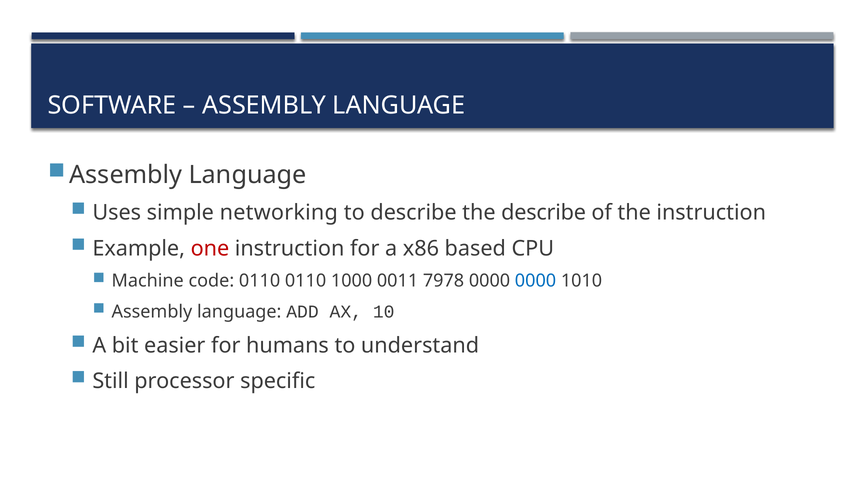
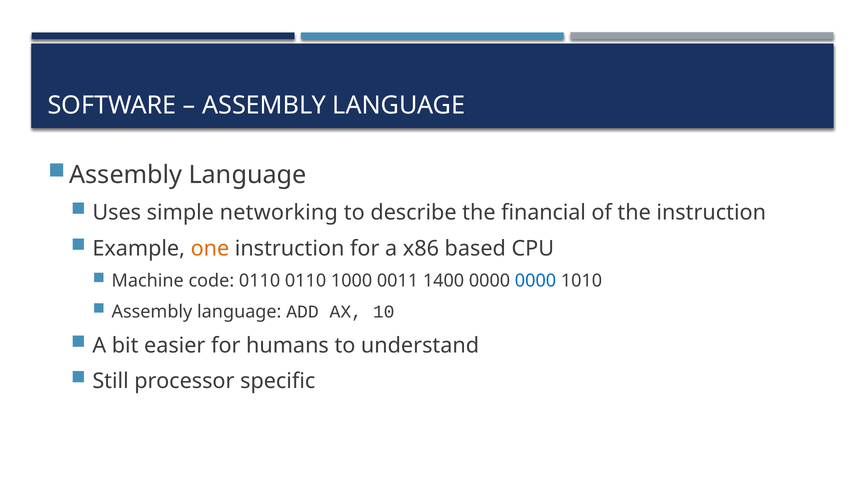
the describe: describe -> financial (544, 212)
one colour: red -> orange (210, 248)
7978: 7978 -> 1400 (444, 281)
